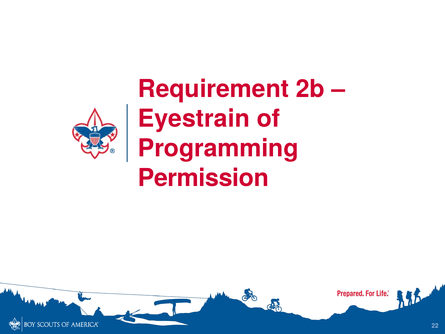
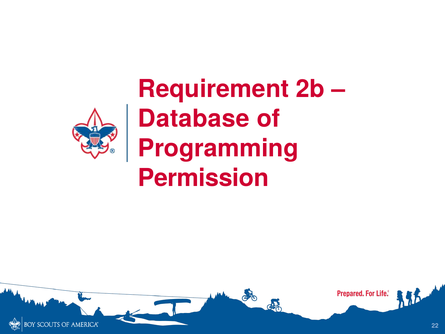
Eyestrain: Eyestrain -> Database (194, 119)
